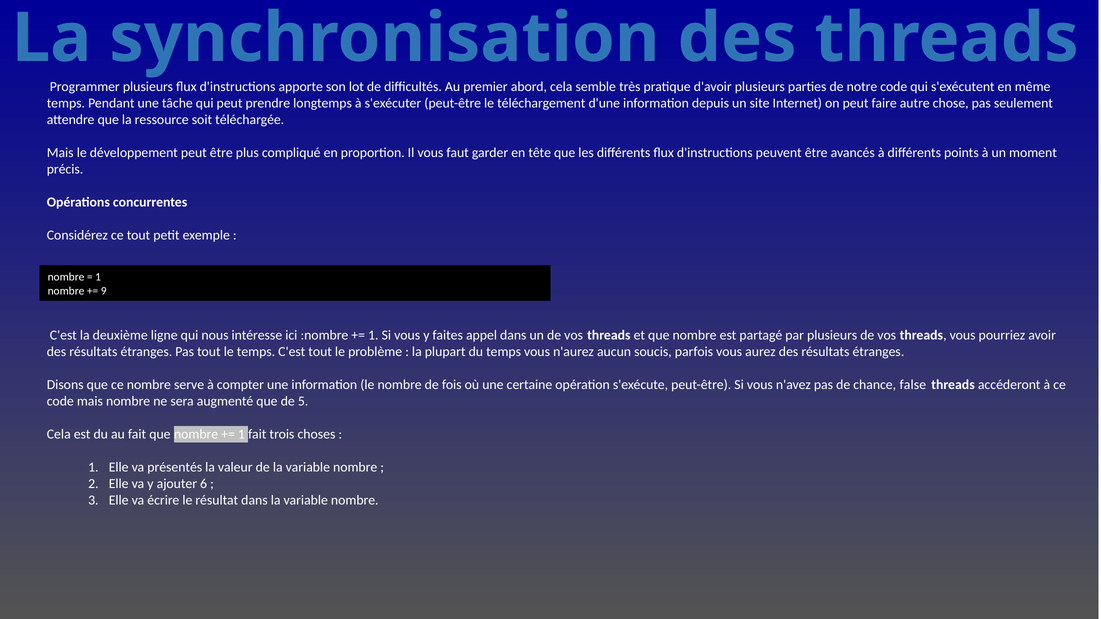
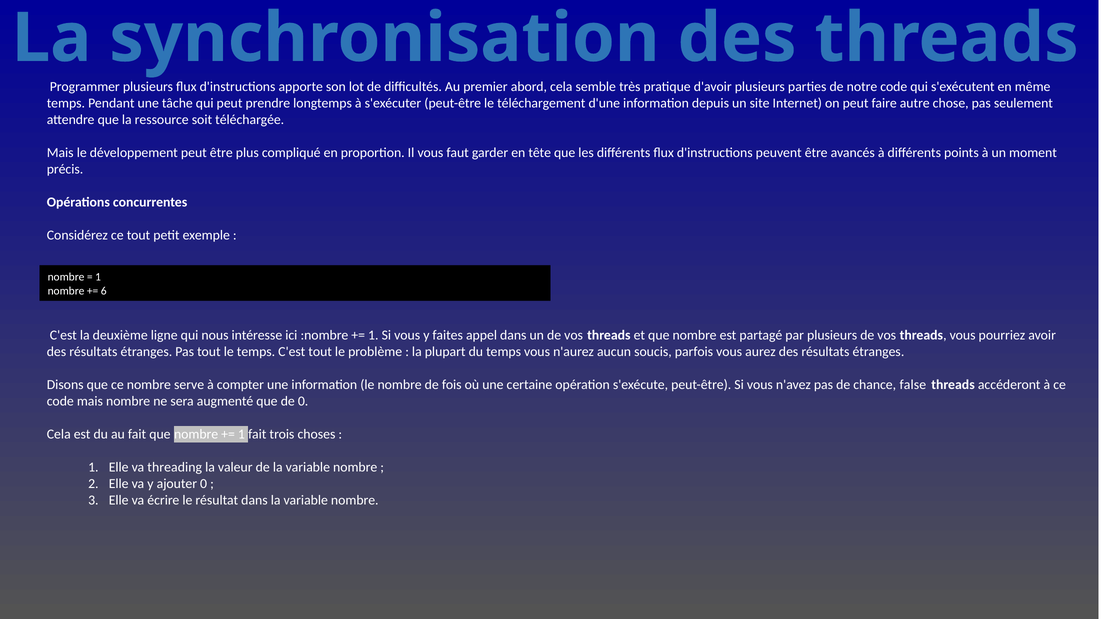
9: 9 -> 6 (104, 291)
de 5: 5 -> 0 (303, 401)
présentés: présentés -> threading (175, 468)
ajouter 6: 6 -> 0 (204, 484)
